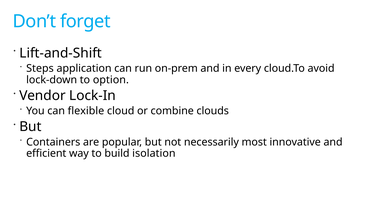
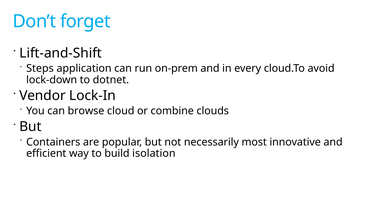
option: option -> dotnet (111, 80)
flexible: flexible -> browse (86, 111)
